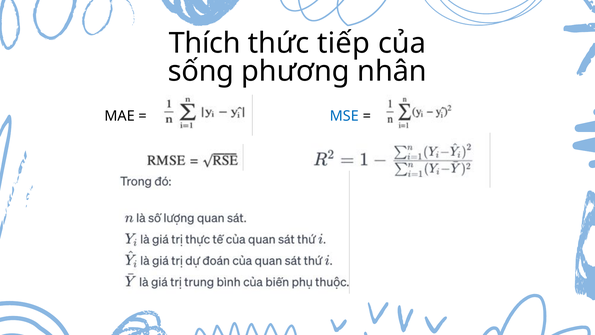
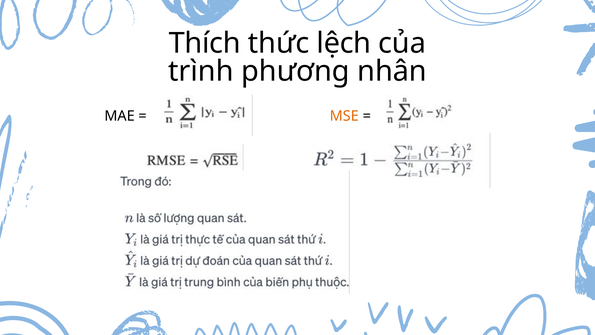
tiếp: tiếp -> lệch (344, 43)
sống: sống -> trình (201, 71)
MSE colour: blue -> orange (344, 116)
